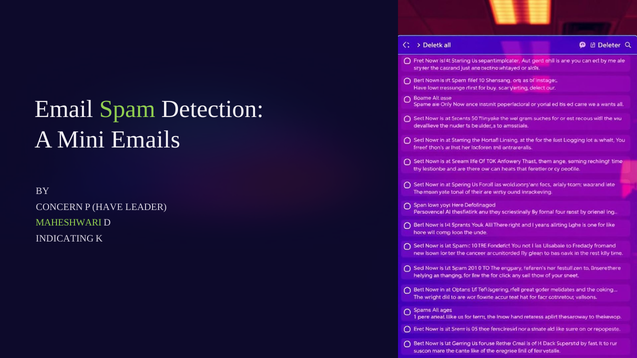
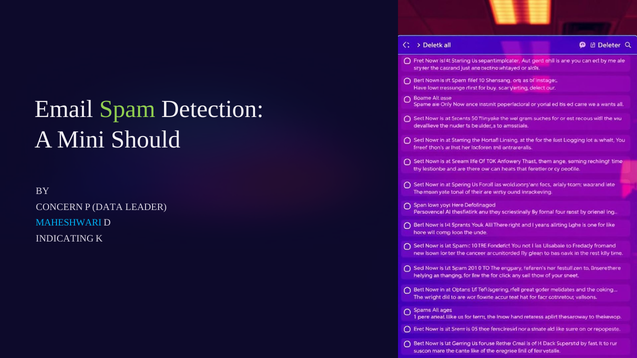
Emails: Emails -> Should (146, 140)
HAVE: HAVE -> DATA (108, 207)
MAHESHWARI colour: light green -> light blue (69, 223)
